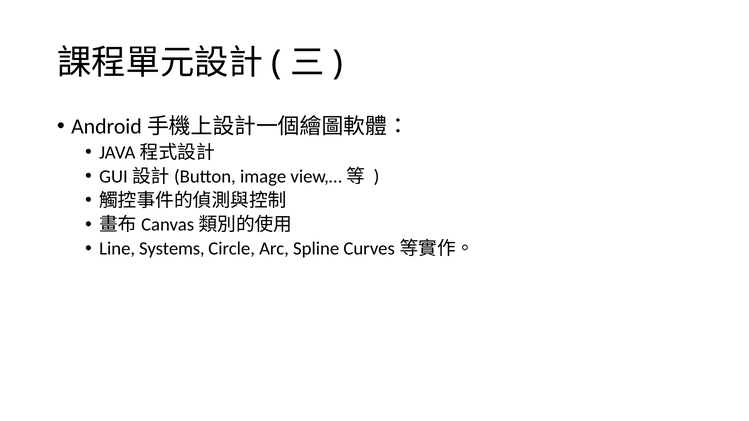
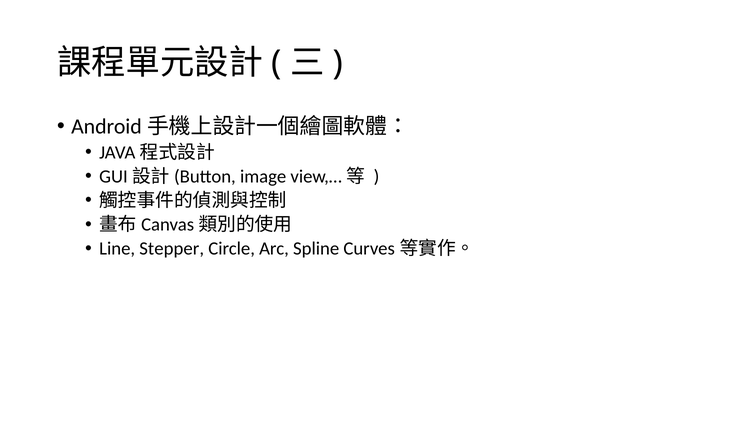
Systems: Systems -> Stepper (172, 249)
